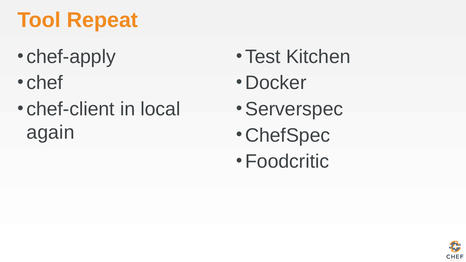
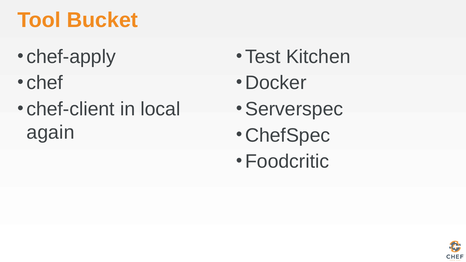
Repeat: Repeat -> Bucket (102, 20)
